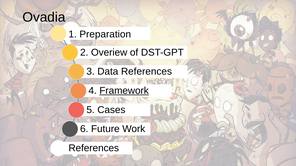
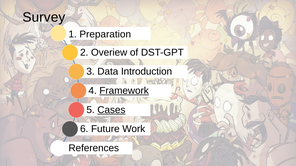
Ovadia: Ovadia -> Survey (44, 17)
Data References: References -> Introduction (147, 72)
Cases underline: none -> present (111, 110)
